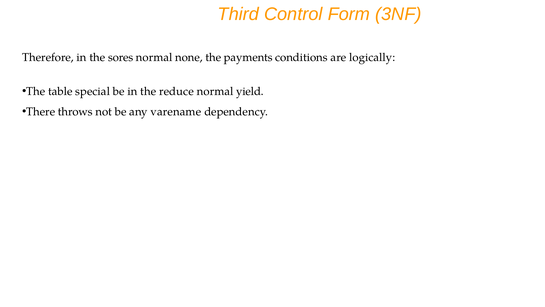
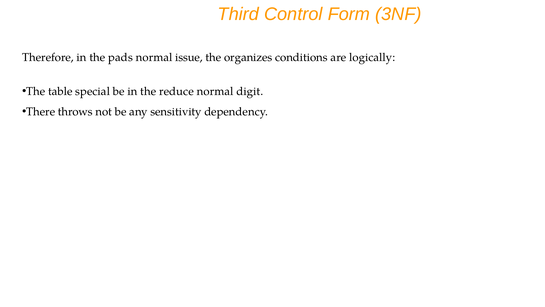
sores: sores -> pads (121, 57)
none: none -> issue (189, 57)
payments: payments -> organizes (248, 57)
yield: yield -> digit (250, 91)
varename: varename -> sensitivity (176, 112)
